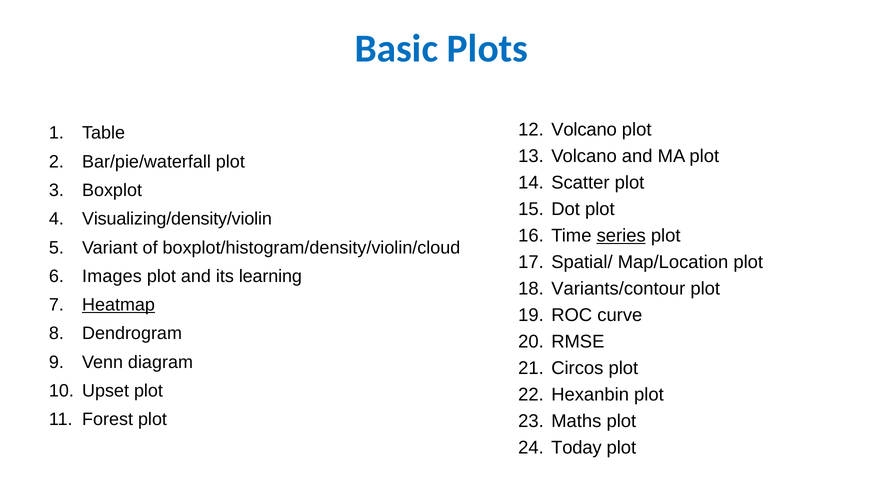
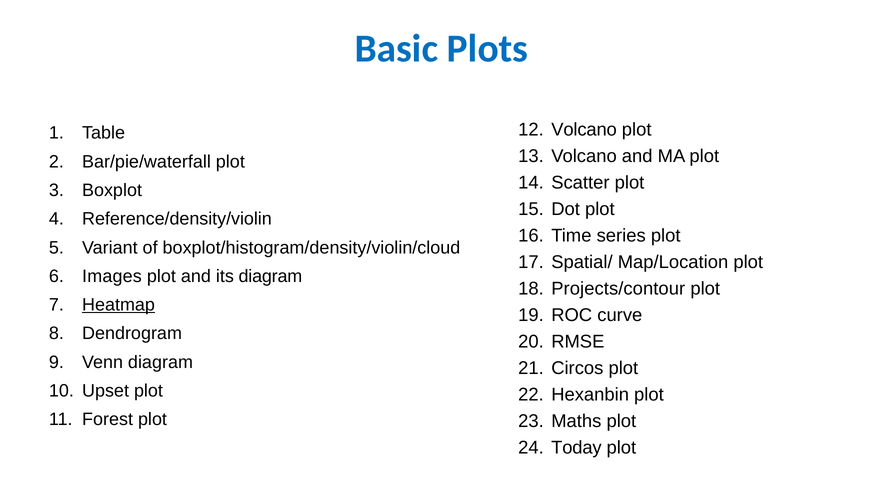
Visualizing/density/violin: Visualizing/density/violin -> Reference/density/violin (177, 219)
series underline: present -> none (621, 235)
its learning: learning -> diagram (270, 276)
Variants/contour: Variants/contour -> Projects/contour (618, 288)
